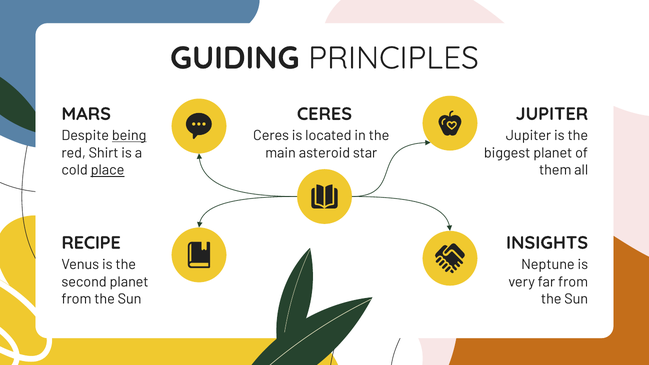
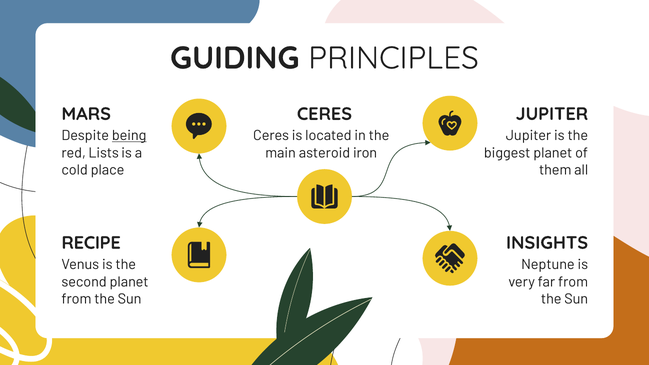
Shirt: Shirt -> Lists (104, 153)
star: star -> iron (365, 153)
place underline: present -> none (107, 170)
